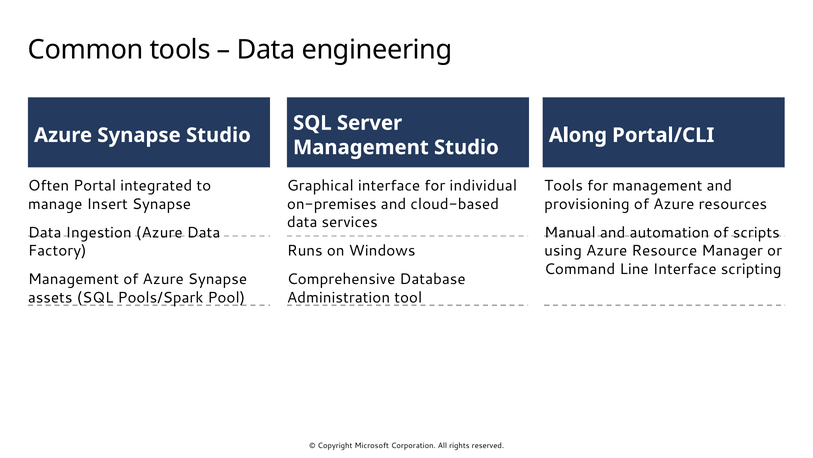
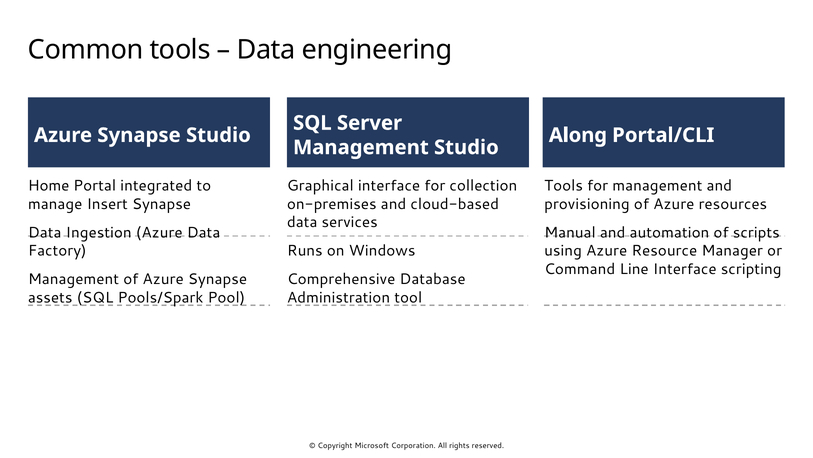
Often: Often -> Home (49, 185)
individual: individual -> collection (483, 185)
